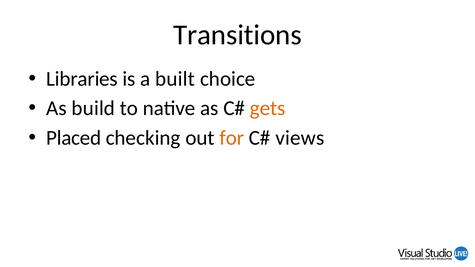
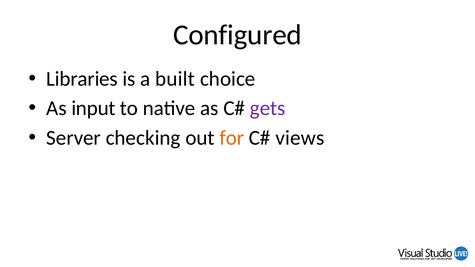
Transitions: Transitions -> Configured (237, 35)
build: build -> input (93, 108)
gets colour: orange -> purple (268, 108)
Placed: Placed -> Server (74, 138)
